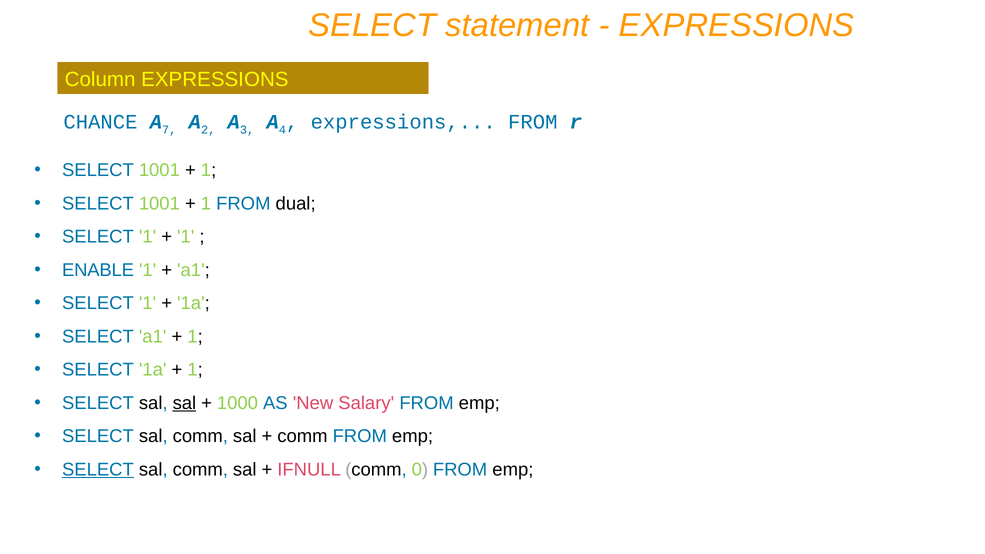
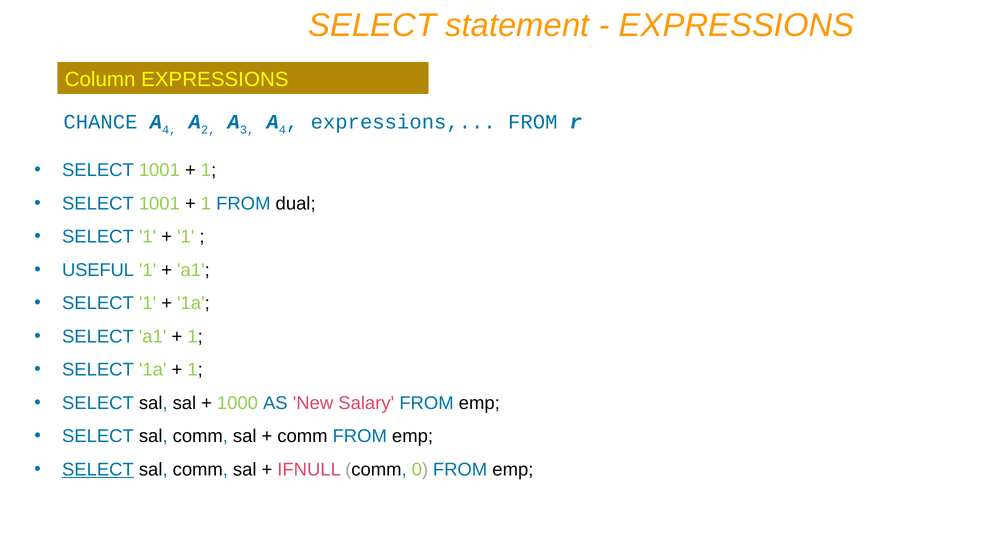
7: 7 -> 4 (169, 130)
ENABLE: ENABLE -> USEFUL (98, 270)
sal underline: present -> none (184, 403)
